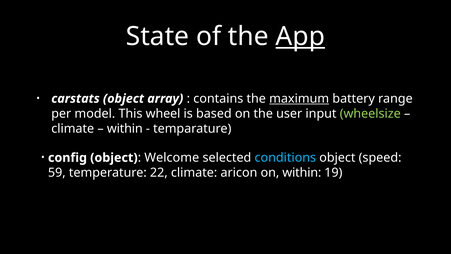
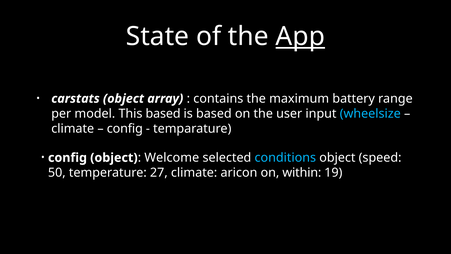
maximum underline: present -> none (299, 99)
This wheel: wheel -> based (163, 114)
wheelsize colour: light green -> light blue (370, 114)
within: within -> config (125, 129)
59: 59 -> 50 (57, 173)
22: 22 -> 27 (159, 173)
